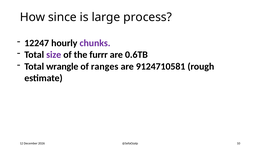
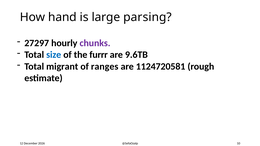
since: since -> hand (62, 17)
process: process -> parsing (148, 17)
12247: 12247 -> 27297 (37, 43)
size colour: purple -> blue (54, 55)
0.6TB: 0.6TB -> 9.6TB (136, 55)
wrangle: wrangle -> migrant (62, 67)
9124710581: 9124710581 -> 1124720581 (161, 67)
